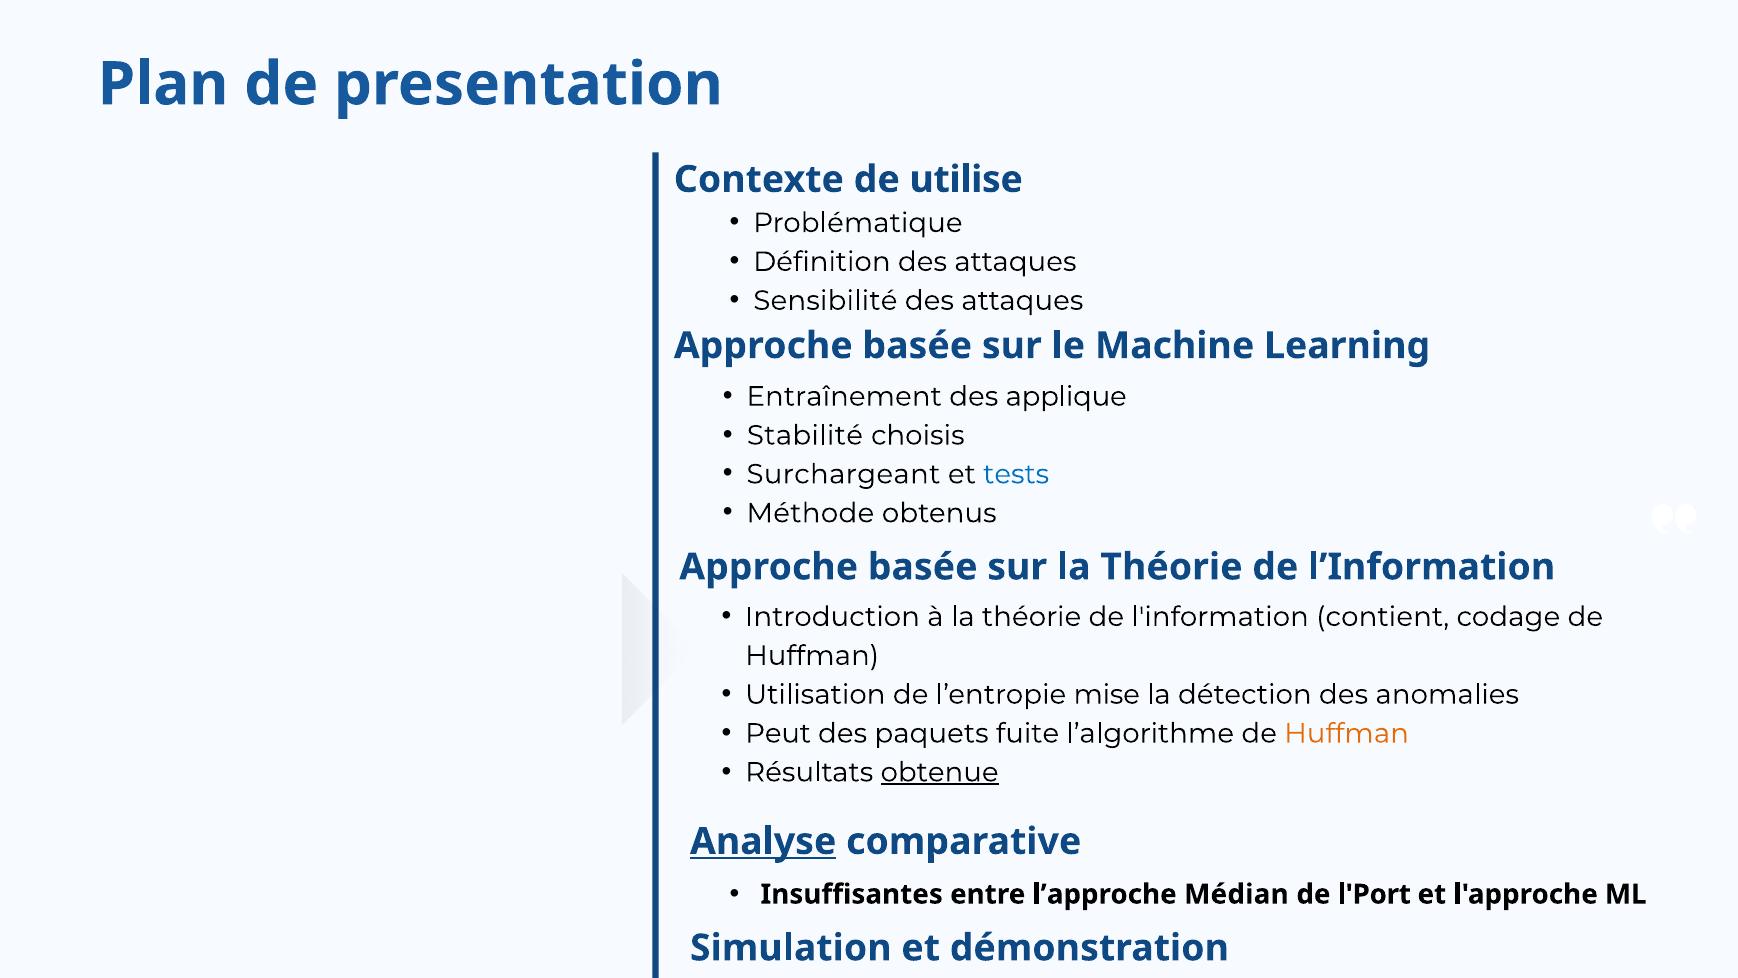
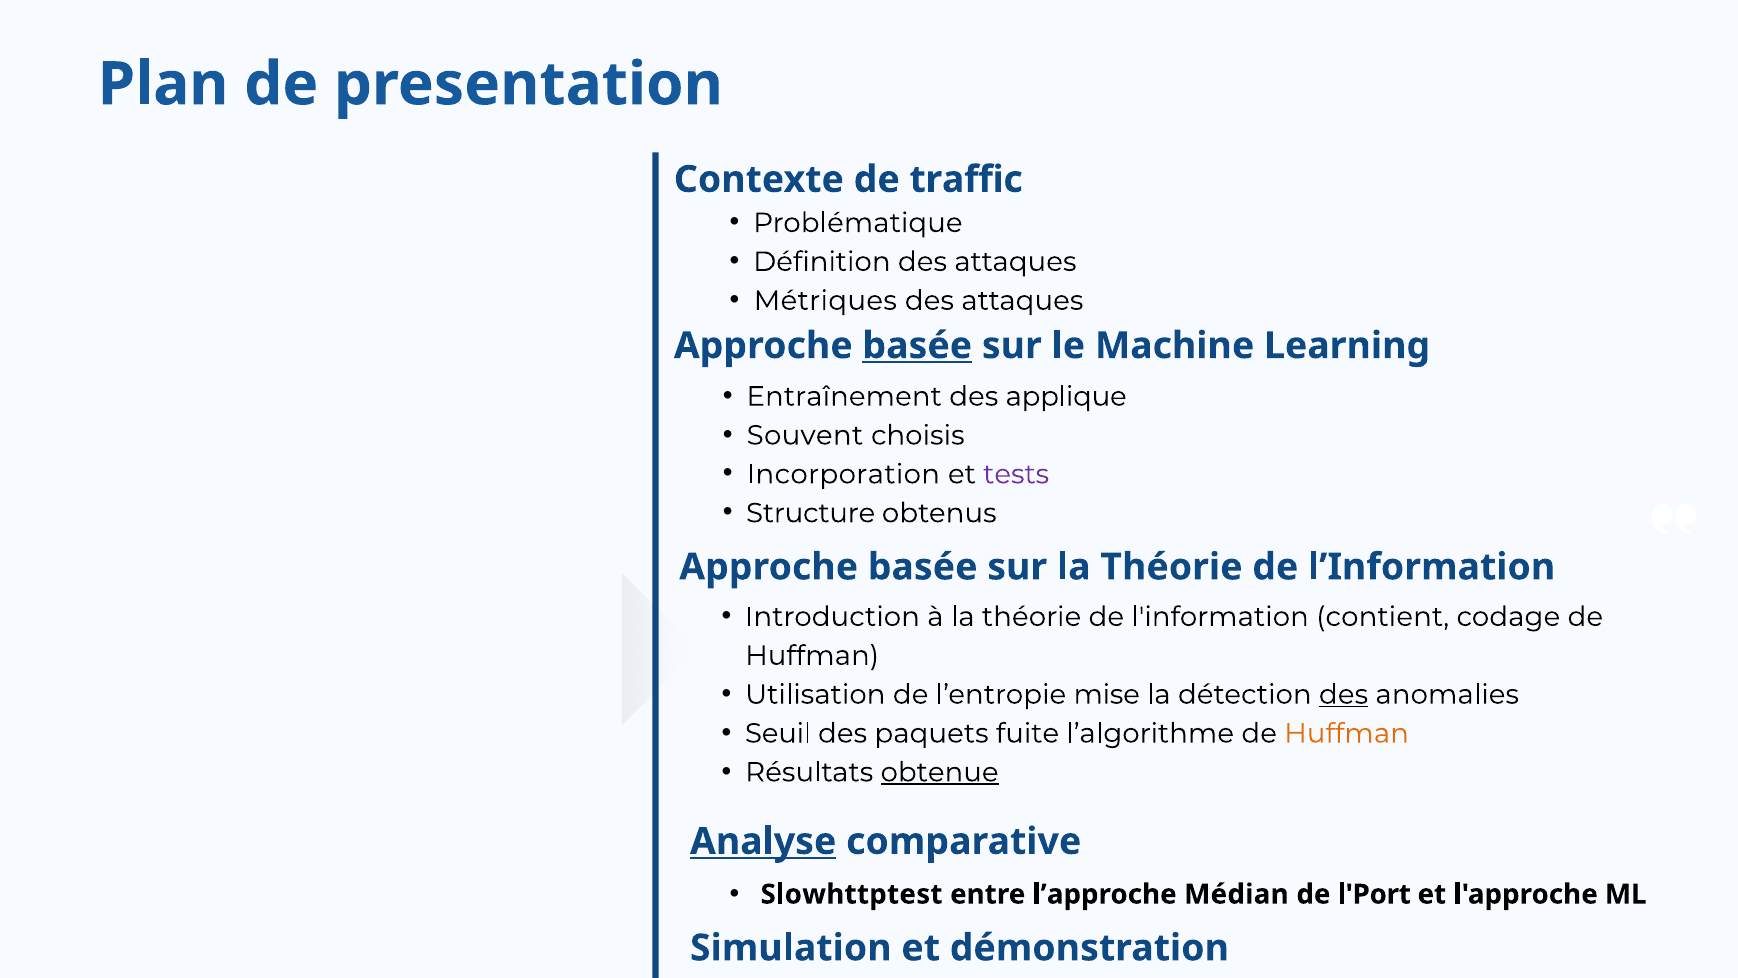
utilise: utilise -> traffic (966, 179)
Sensibilité: Sensibilité -> Métriques (825, 301)
basée underline: none -> present (917, 346)
Stabilité: Stabilité -> Souvent (805, 435)
Surchargeant: Surchargeant -> Incorporation (843, 474)
tests colour: blue -> purple (1016, 474)
Méthode: Méthode -> Structure (811, 513)
des underline: none -> present (1344, 694)
Peut: Peut -> Seuil (778, 733)
Insuffisantes: Insuffisantes -> Slowhttptest (851, 894)
